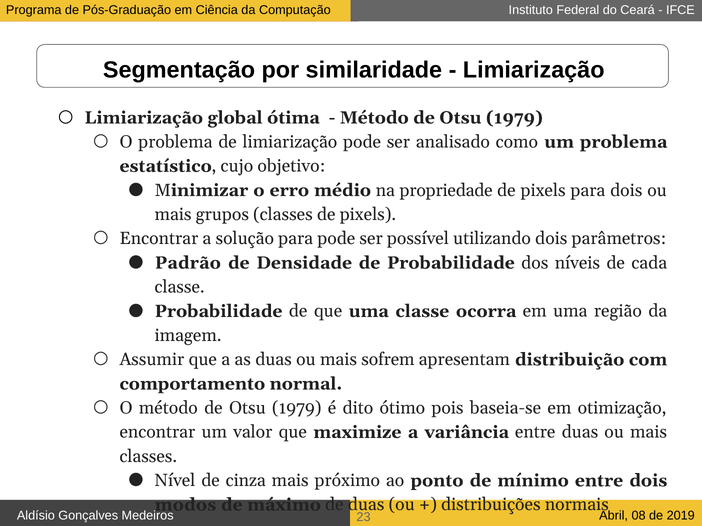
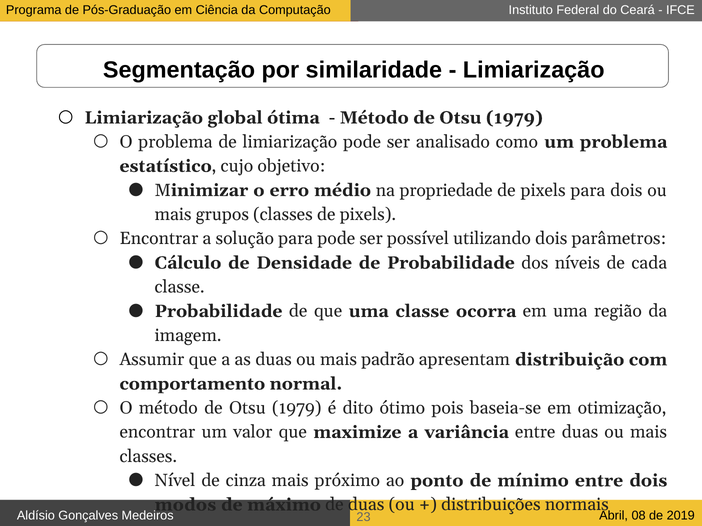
Padrão: Padrão -> Cálculo (188, 263)
sofrem: sofrem -> padrão (388, 360)
